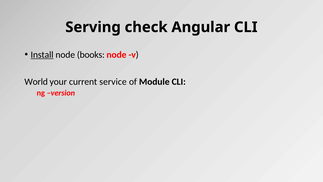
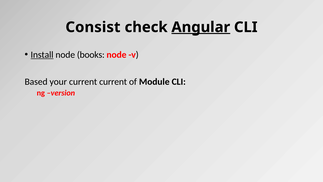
Serving: Serving -> Consist (93, 27)
Angular underline: none -> present (201, 27)
World: World -> Based (36, 82)
current service: service -> current (113, 82)
